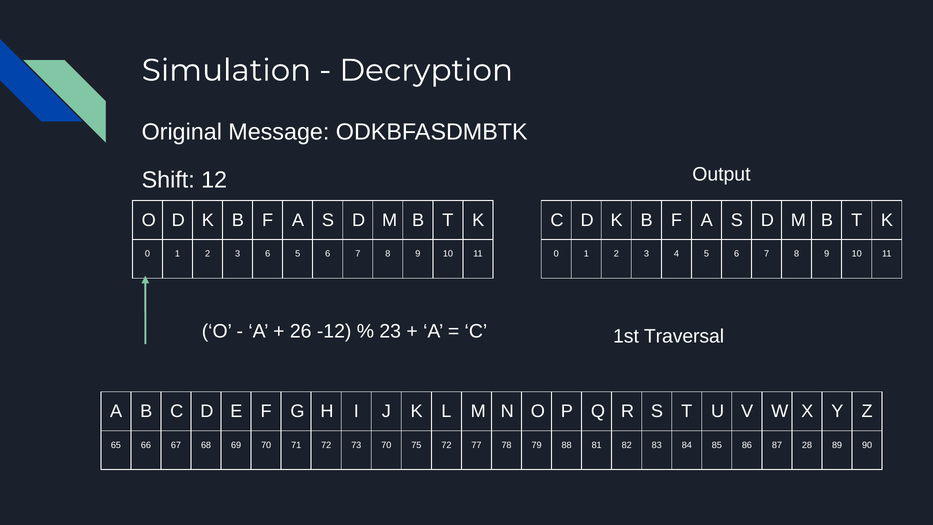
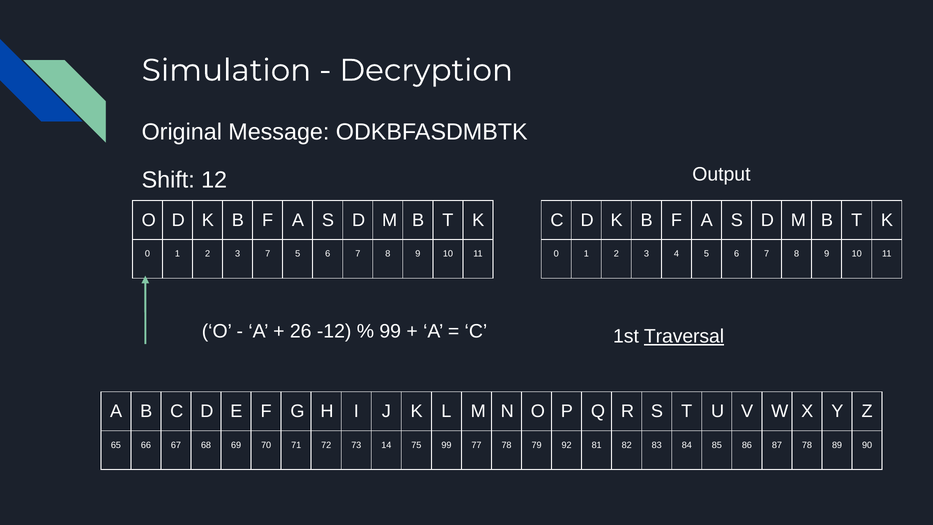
3 6: 6 -> 7 (268, 254)
23: 23 -> 99 (390, 331)
Traversal underline: none -> present (684, 336)
73 70: 70 -> 14 (386, 445)
75 72: 72 -> 99 (446, 445)
88: 88 -> 92 (567, 445)
87 28: 28 -> 78 (807, 445)
